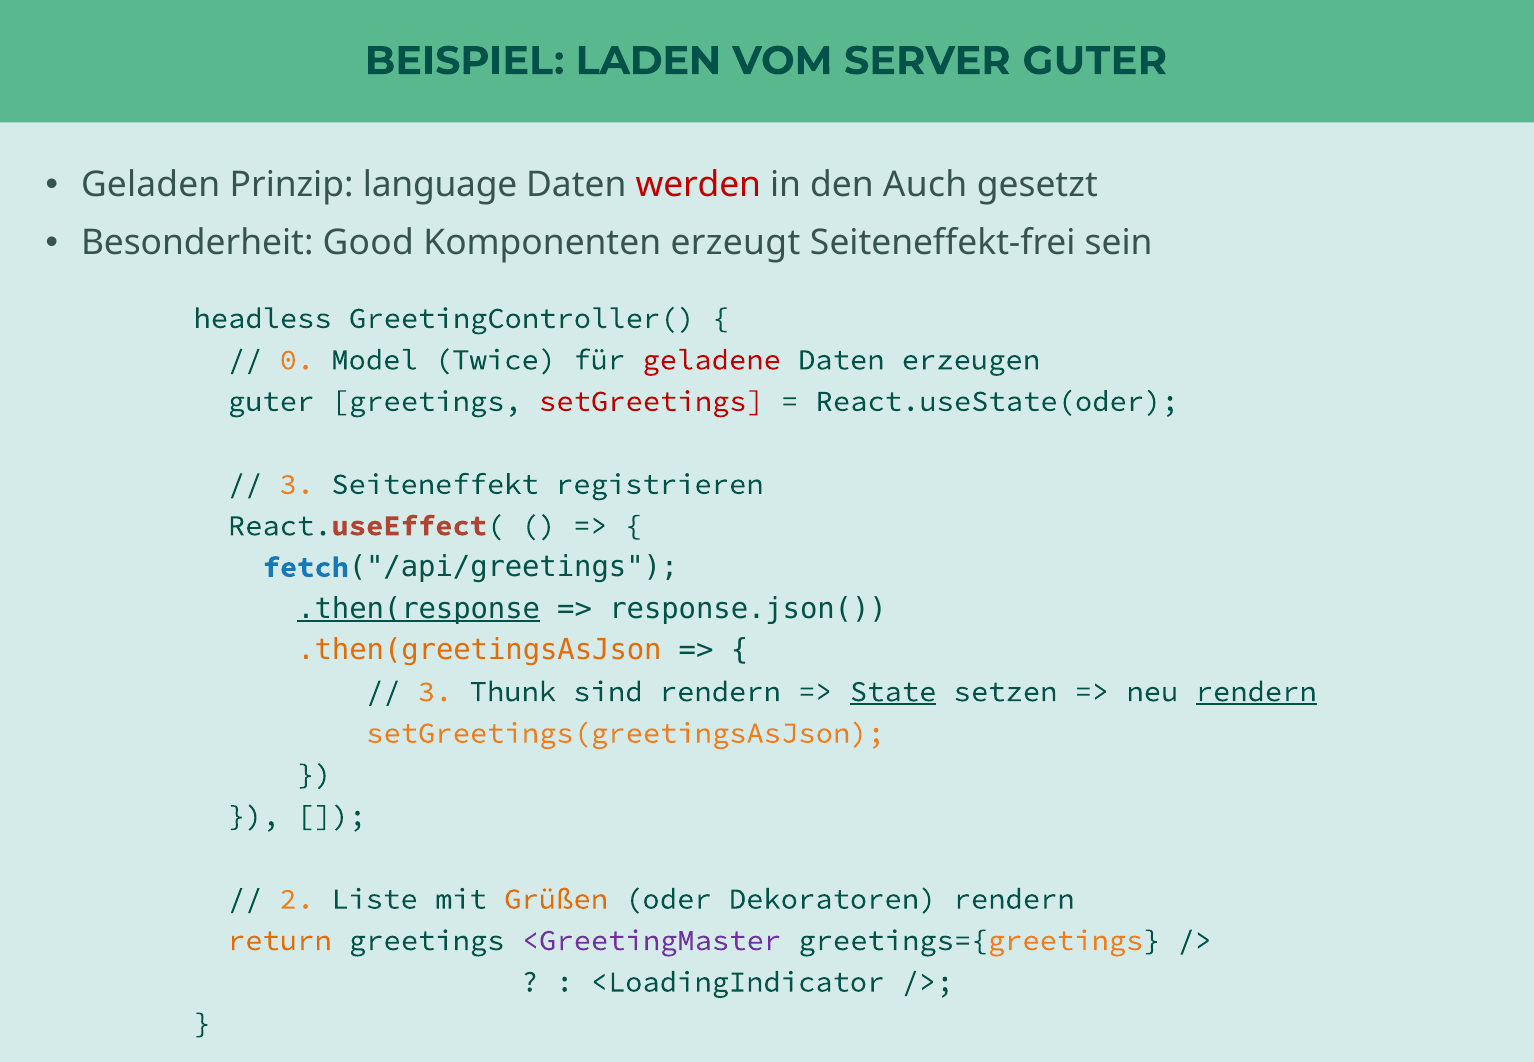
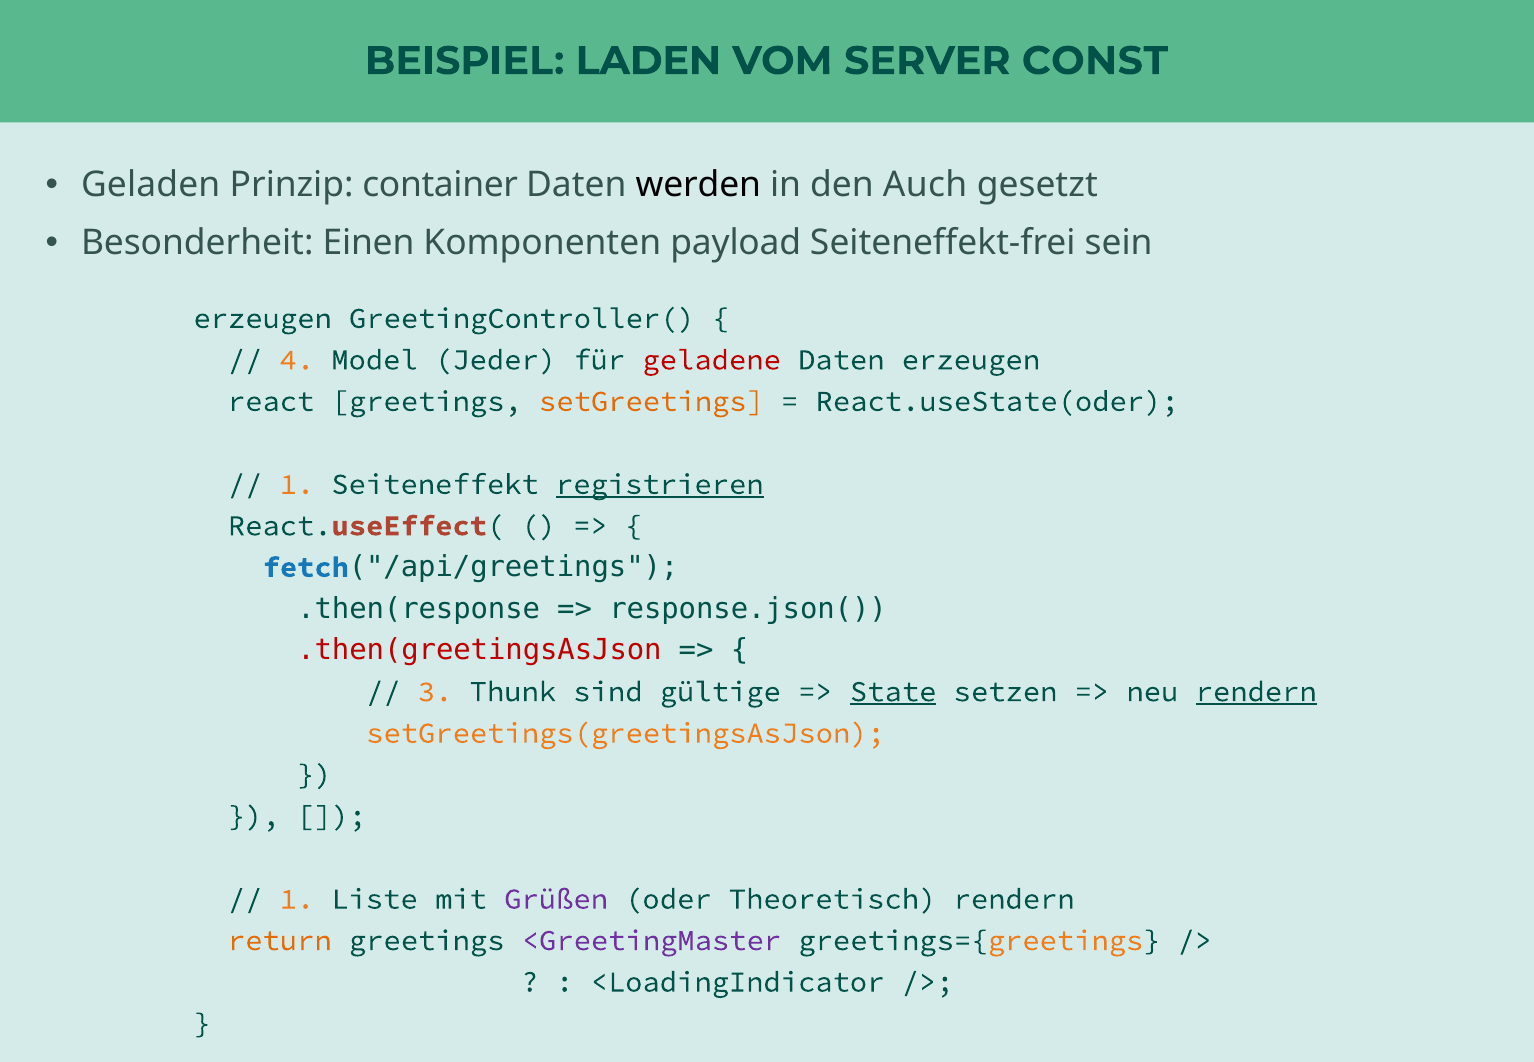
SERVER GUTER: GUTER -> CONST (1095, 61)
language: language -> container (440, 185)
werden colour: red -> black (698, 185)
Good: Good -> Einen (369, 243)
erzeugt: erzeugt -> payload (736, 243)
headless: headless -> erzeugen (263, 318)
0: 0 -> 4 (297, 360)
Twice: Twice -> Jeder (496, 360)
guter: guter -> react (271, 401)
setGreetings colour: red -> orange (651, 401)
3: 3 -> 1 (297, 484)
registrieren underline: none -> present (660, 484)
.then(response underline: present -> none (419, 609)
.then(greetingsAsJson colour: orange -> red (479, 650)
sind rendern: rendern -> gültige (720, 692)
2: 2 -> 1 (297, 899)
Grüßen colour: orange -> purple (556, 899)
Dekoratoren: Dekoratoren -> Theoretisch (833, 899)
